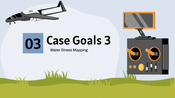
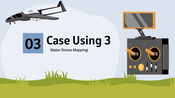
Goals: Goals -> Using (87, 41)
